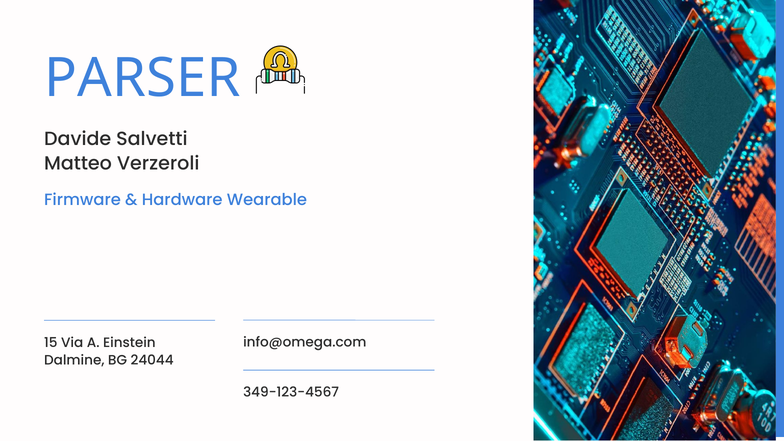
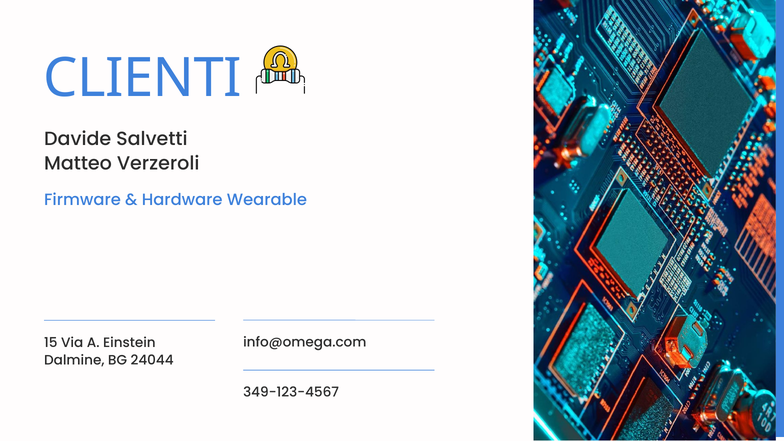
PARSER: PARSER -> CLIENTI (143, 78)
